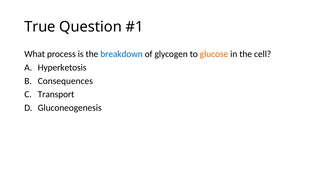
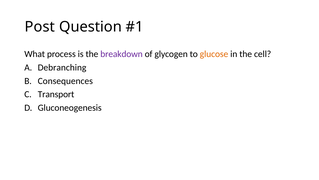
True: True -> Post (40, 27)
breakdown colour: blue -> purple (122, 54)
Hyperketosis: Hyperketosis -> Debranching (62, 67)
